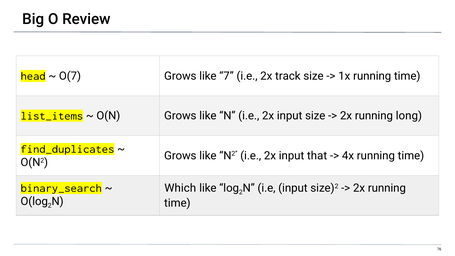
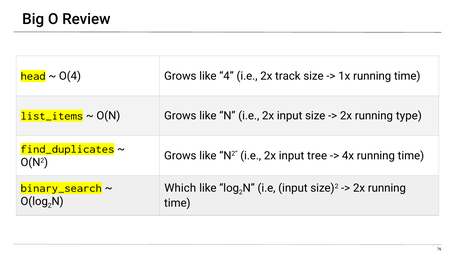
O(7: O(7 -> O(4 (70, 76)
7: 7 -> 4 (227, 76)
long: long -> type (409, 116)
that: that -> tree (317, 156)
